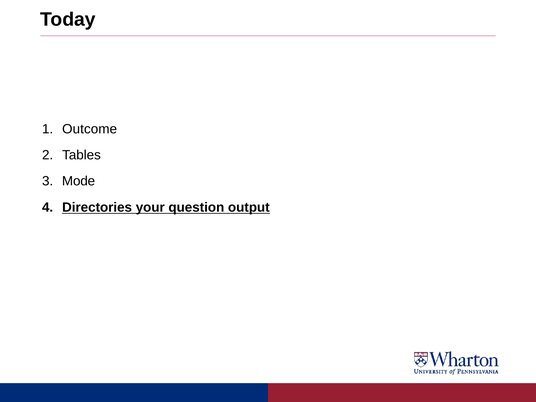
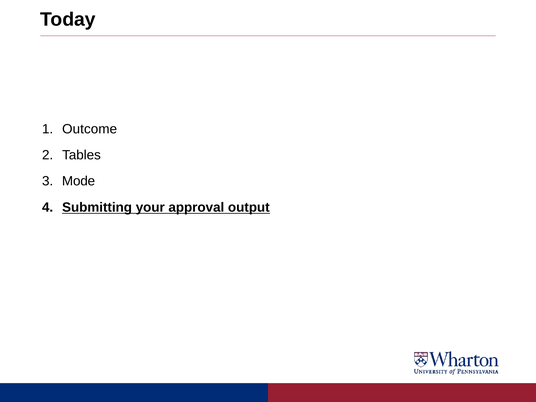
Directories: Directories -> Submitting (97, 207)
question: question -> approval (196, 207)
